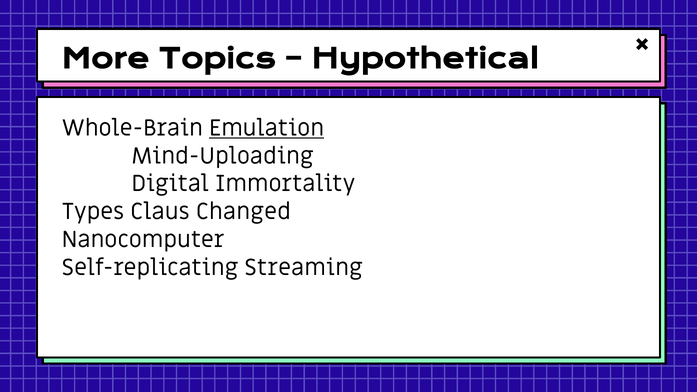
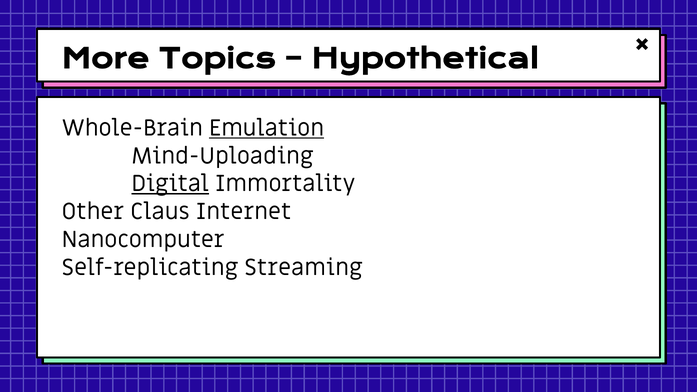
Digital underline: none -> present (170, 184)
Types: Types -> Other (93, 212)
Changed: Changed -> Internet (244, 212)
